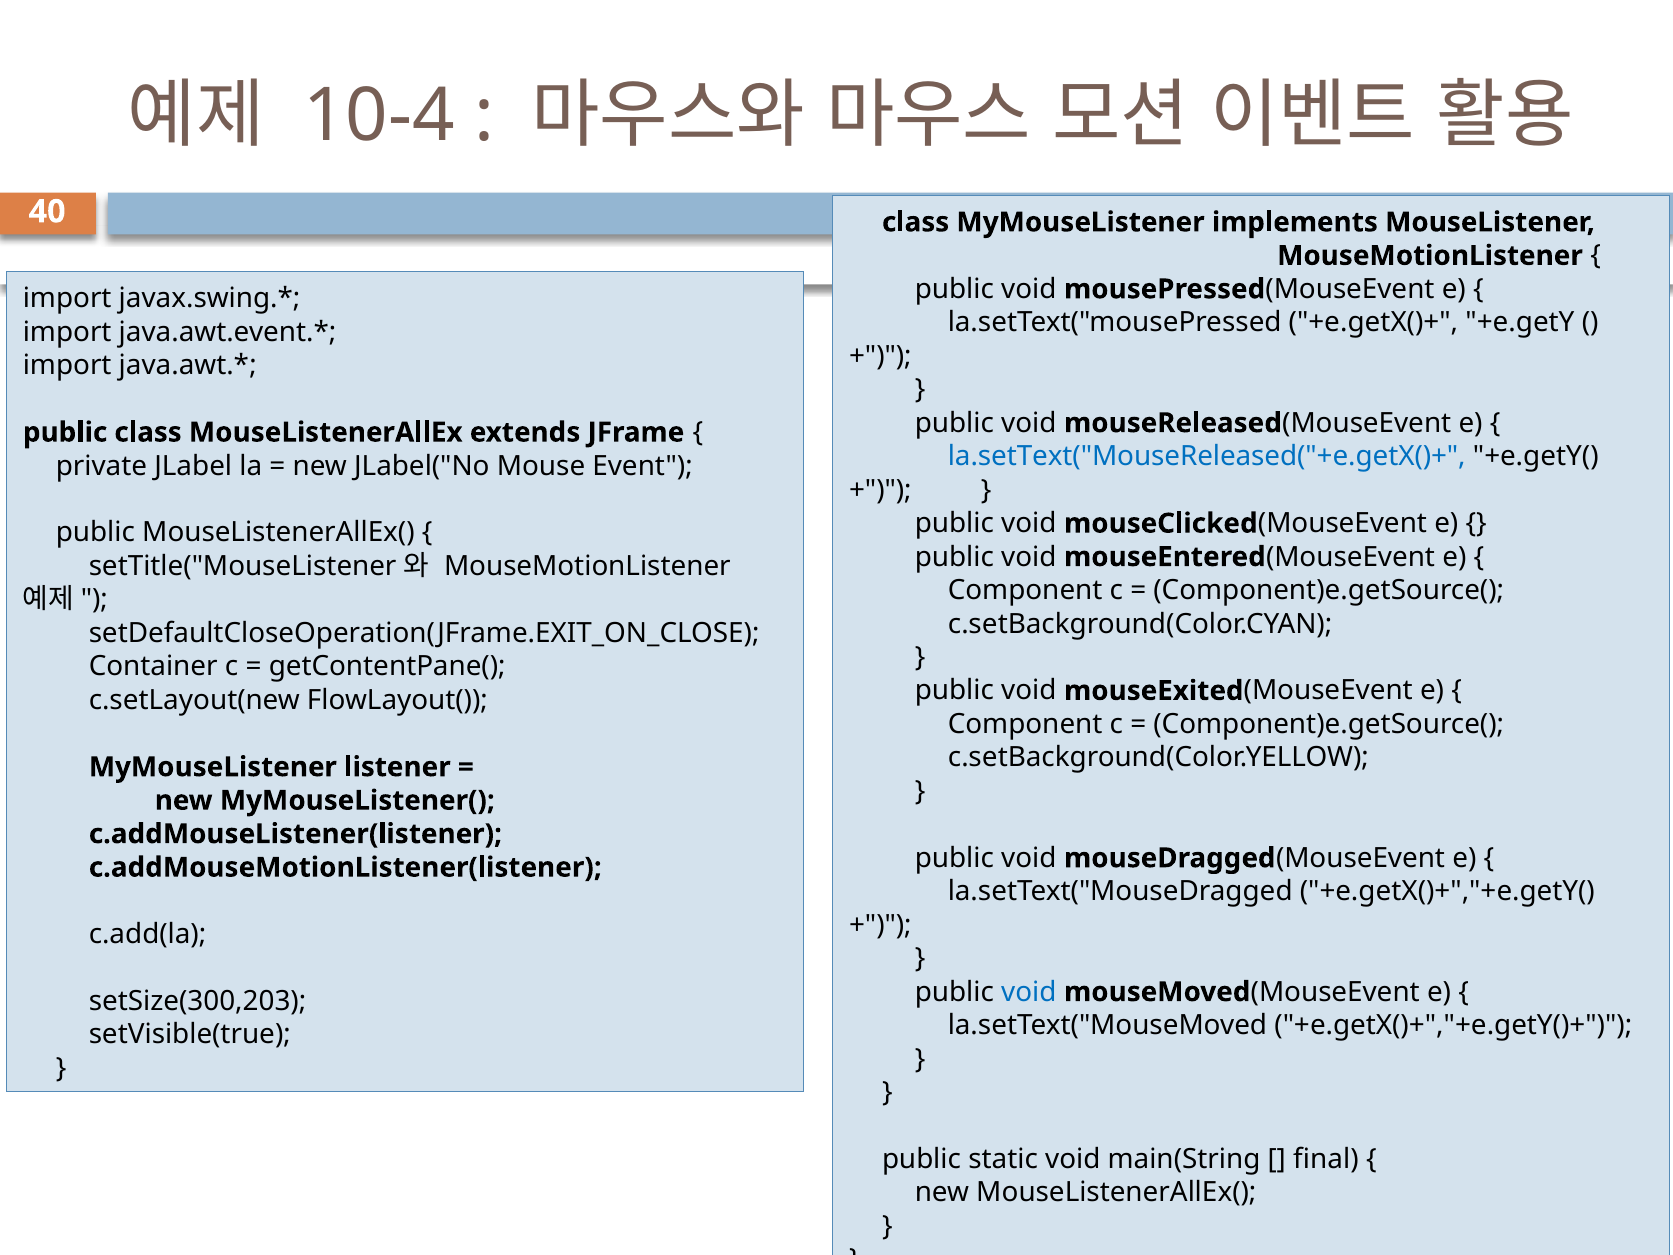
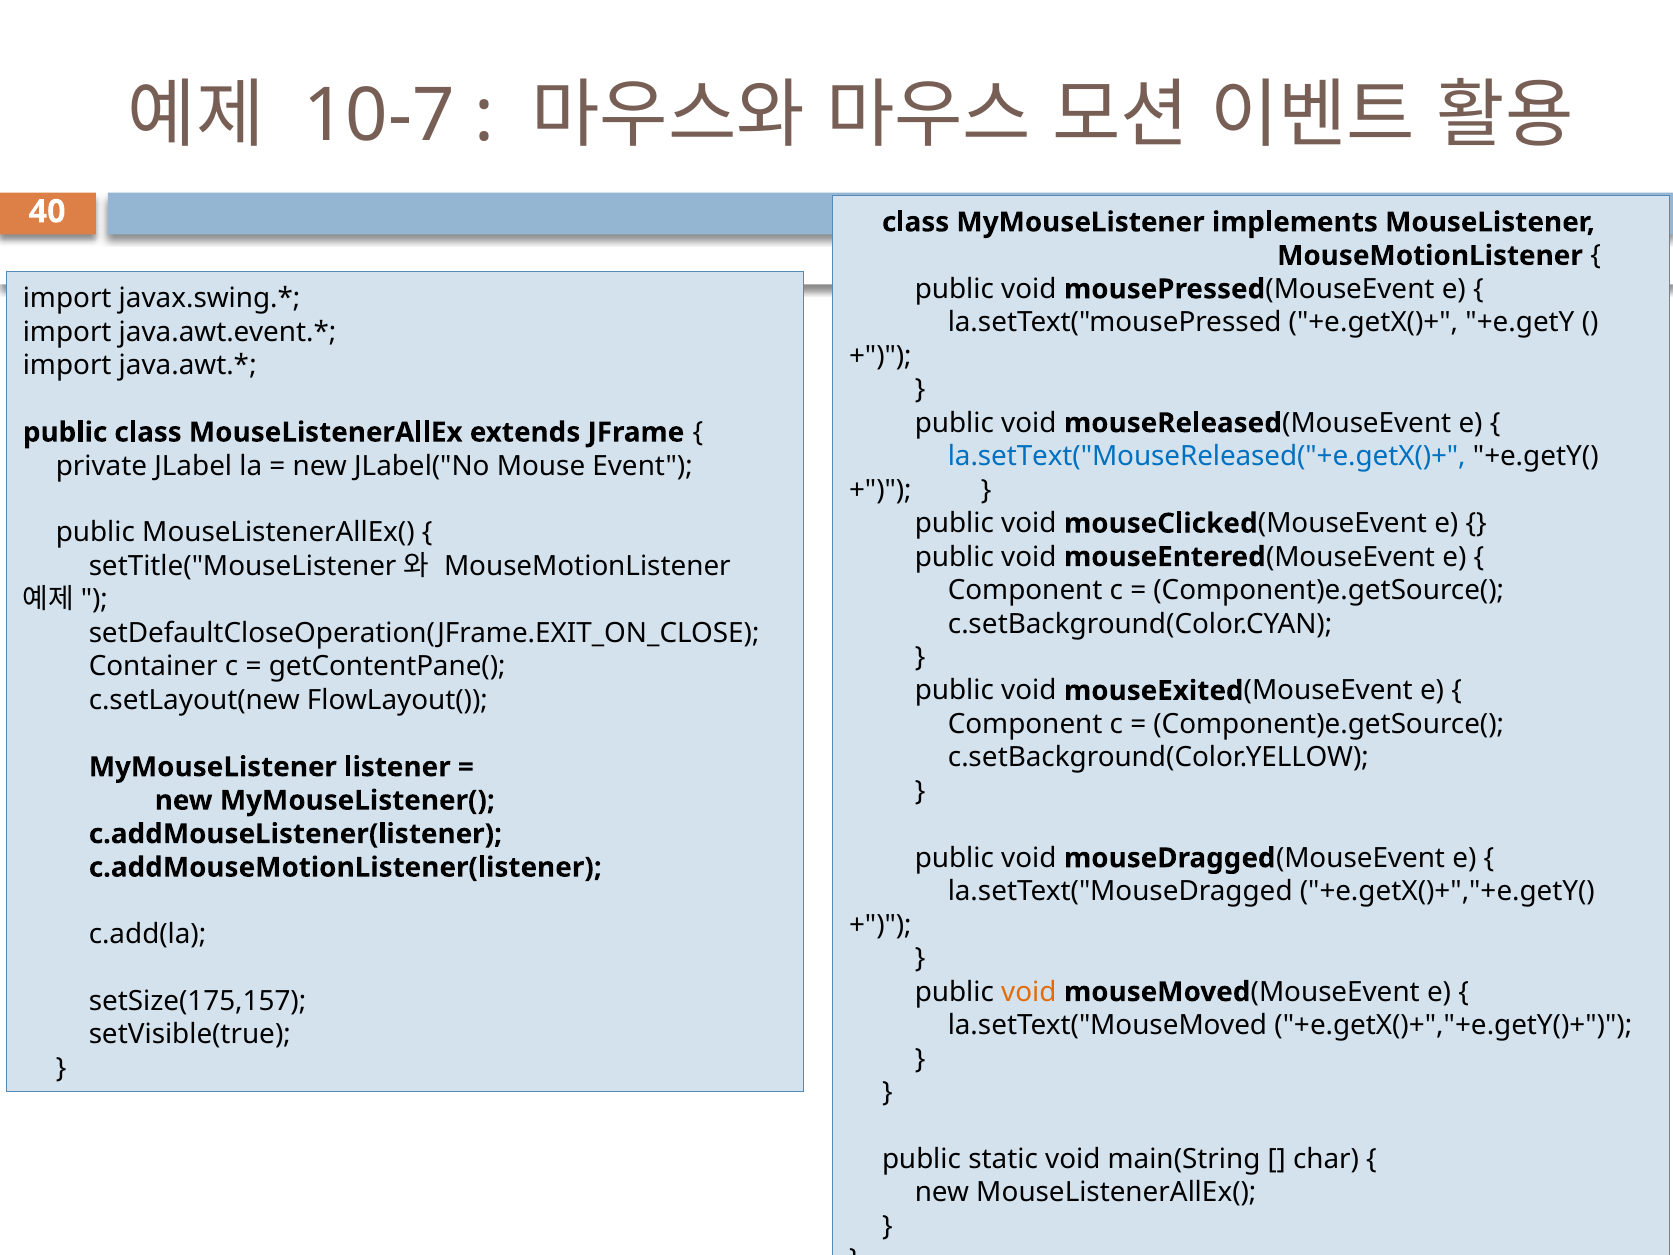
10-4: 10-4 -> 10-7 (379, 116)
void colour: blue -> orange (1029, 992)
setSize(300,203: setSize(300,203 -> setSize(175,157 (198, 1001)
final: final -> char (1326, 1159)
